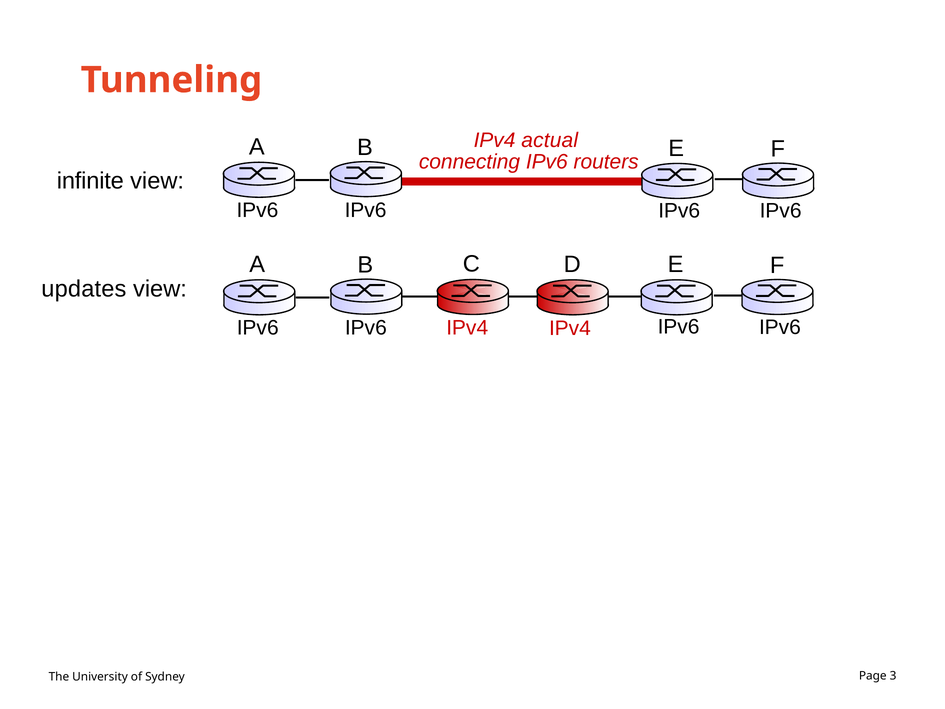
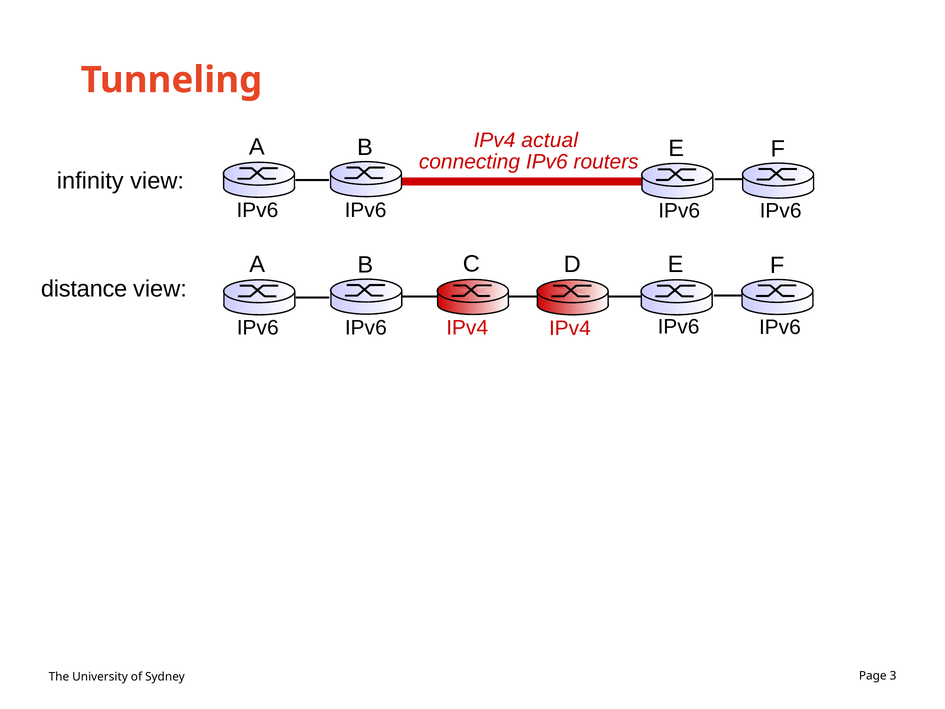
infinite: infinite -> infinity (90, 181)
updates: updates -> distance (84, 289)
